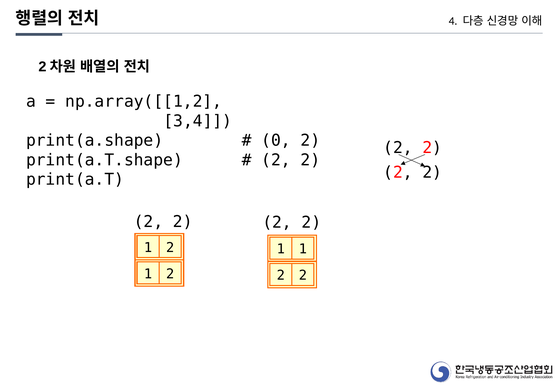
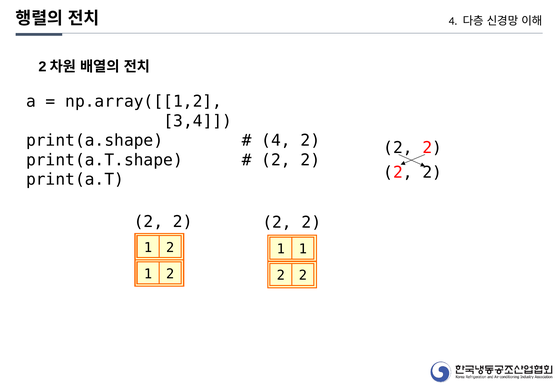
0: 0 -> 4 (276, 141)
